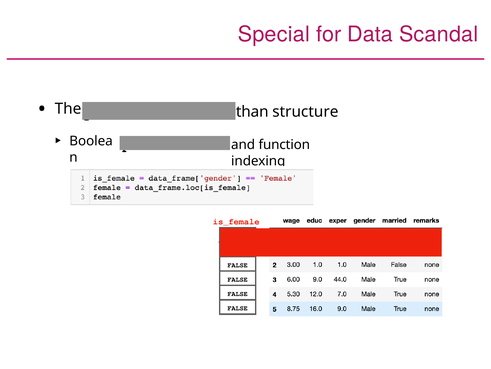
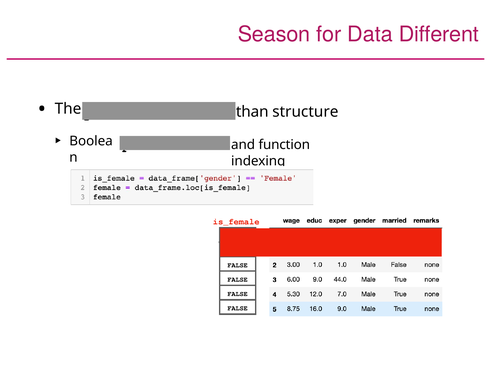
Special: Special -> Season (274, 34)
Scandal: Scandal -> Different (439, 34)
